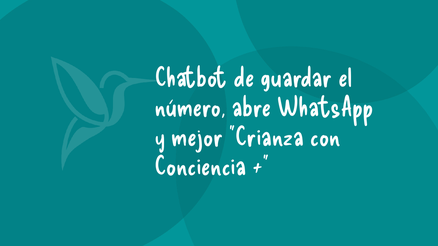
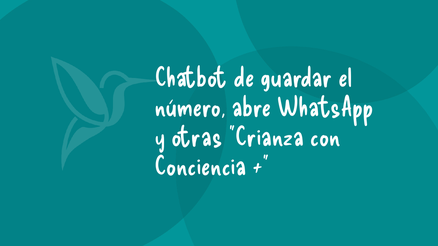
mejor: mejor -> otras (197, 137)
